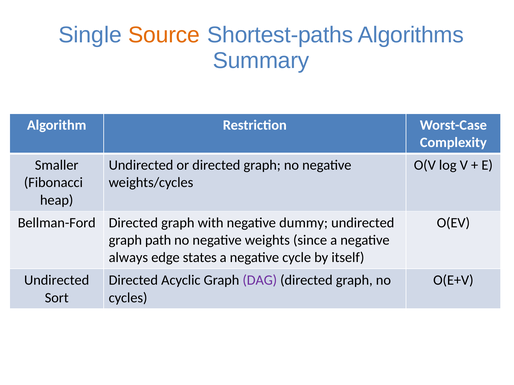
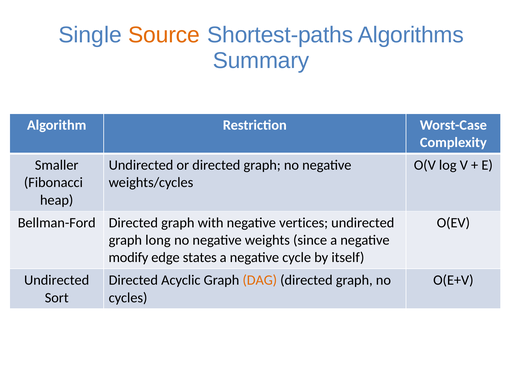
dummy: dummy -> vertices (304, 223)
path: path -> long (158, 240)
always: always -> modify (128, 258)
DAG colour: purple -> orange (260, 281)
